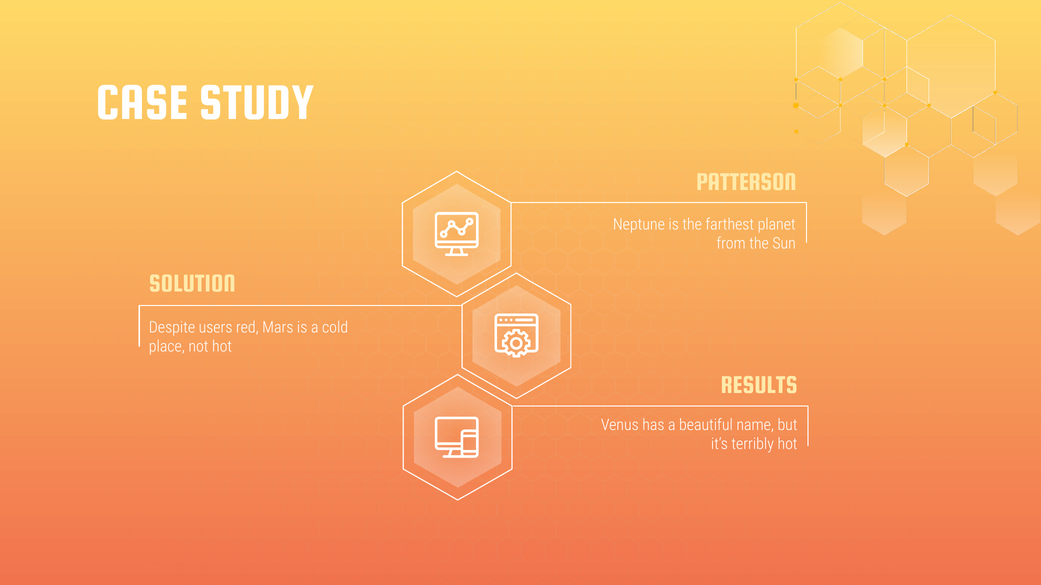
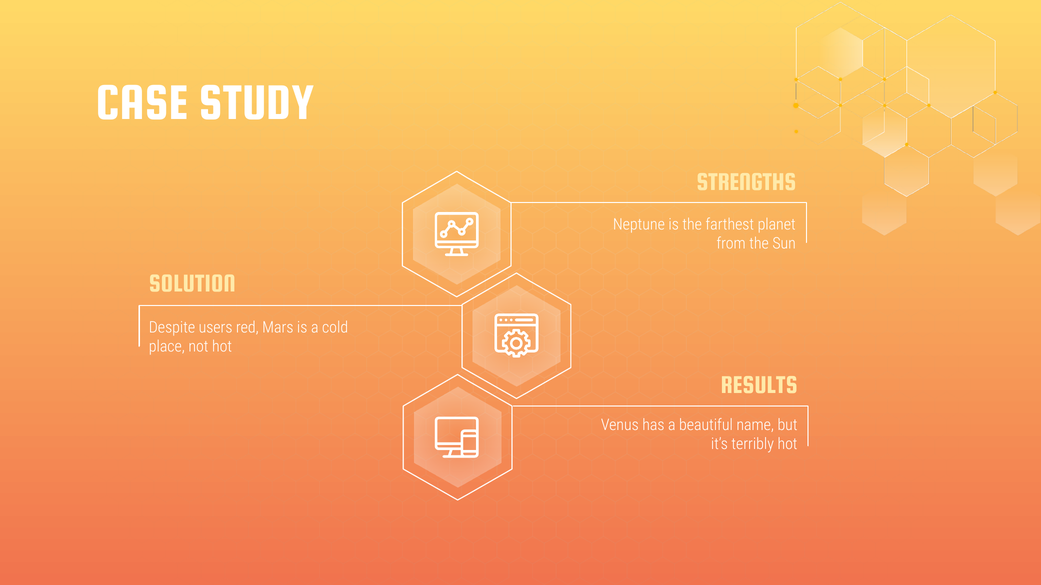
PATTERSON: PATTERSON -> STRENGTHS (746, 182)
